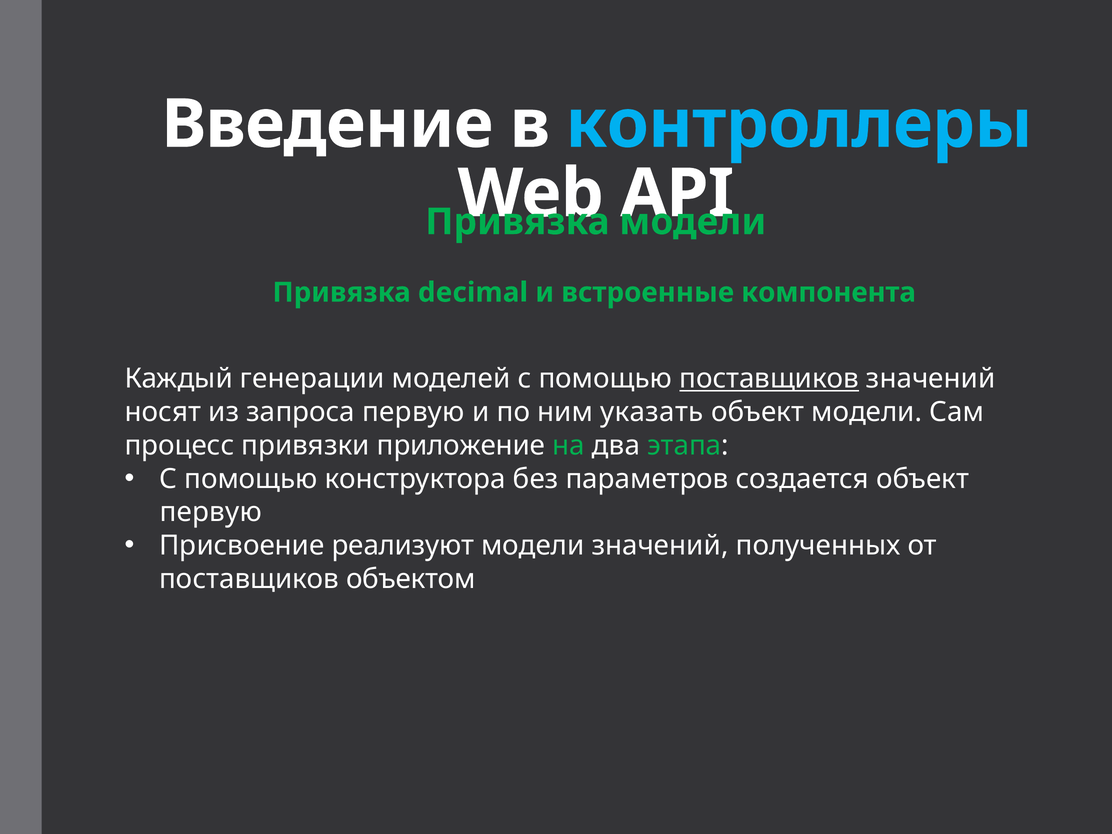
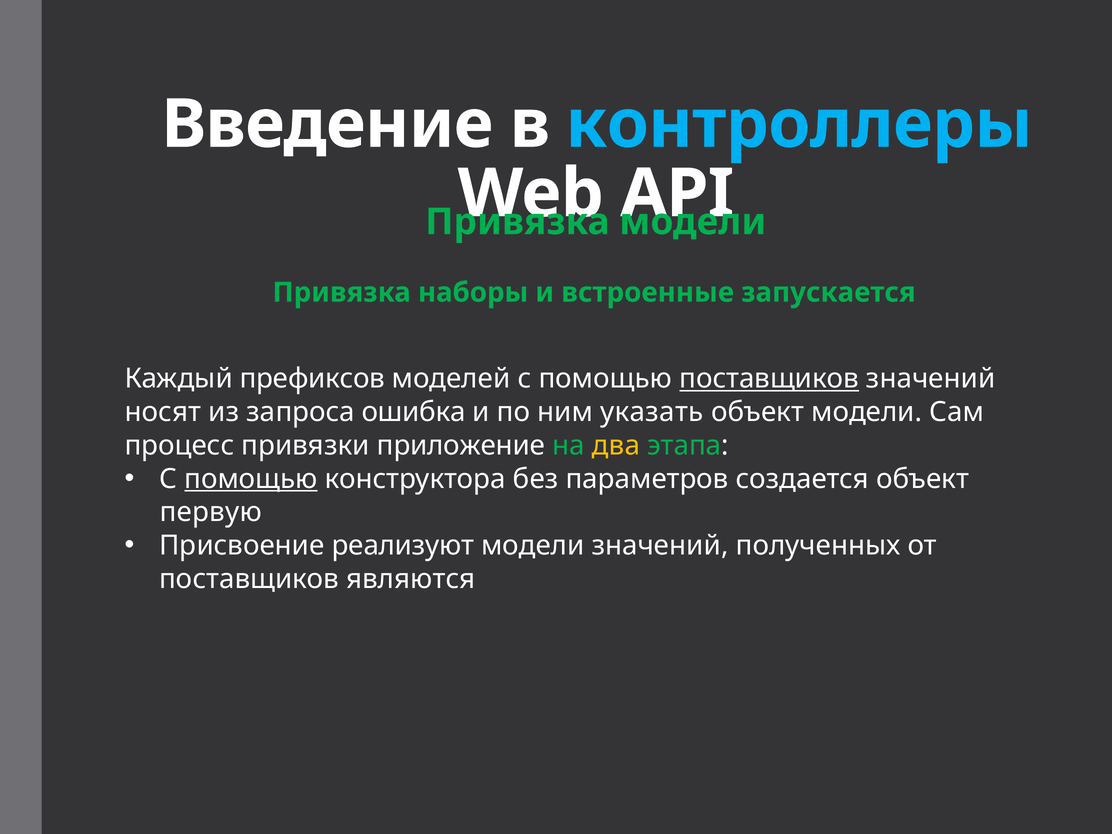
decimal: decimal -> наборы (473, 293)
компонента: компонента -> запускается (828, 293)
генерации: генерации -> префиксов (312, 379)
запроса первую: первую -> ошибка (414, 412)
два colour: white -> yellow (616, 445)
помощью underline: none -> present (251, 479)
объектом: объектом -> являются (411, 579)
